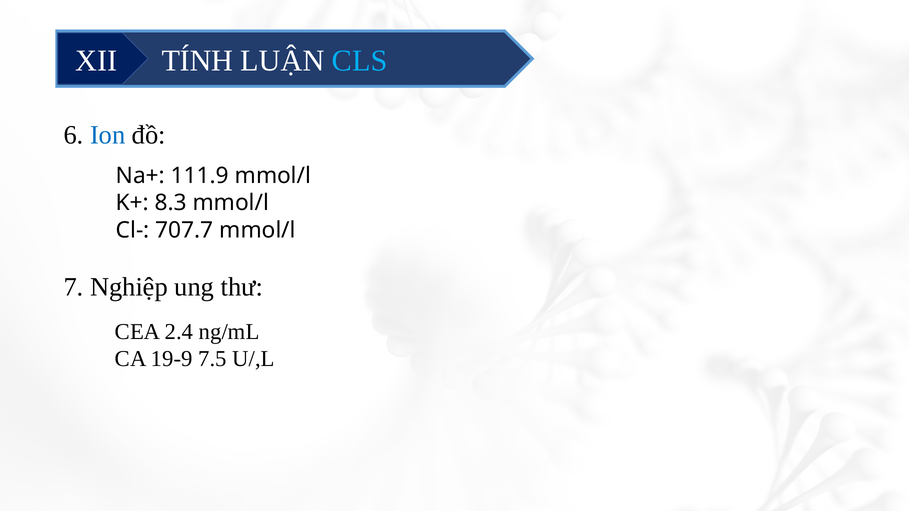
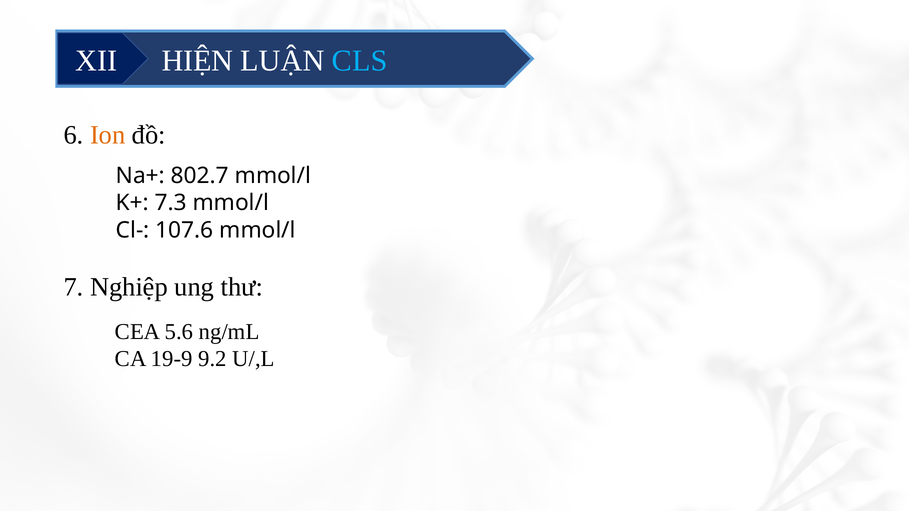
TÍNH: TÍNH -> HIỆN (197, 61)
Ion colour: blue -> orange (108, 135)
111.9: 111.9 -> 802.7 (200, 176)
8.3: 8.3 -> 7.3 (171, 203)
707.7: 707.7 -> 107.6 (184, 230)
2.4: 2.4 -> 5.6 (179, 332)
7.5: 7.5 -> 9.2 (212, 359)
